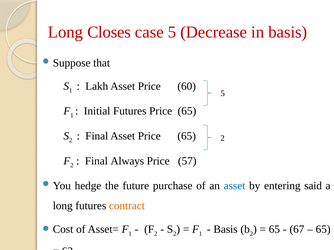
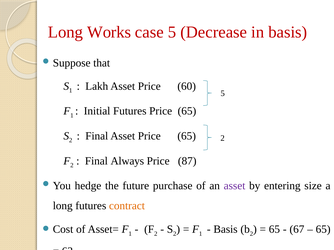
Closes: Closes -> Works (109, 32)
57: 57 -> 87 (187, 161)
asset colour: blue -> purple (235, 186)
said: said -> size (313, 186)
